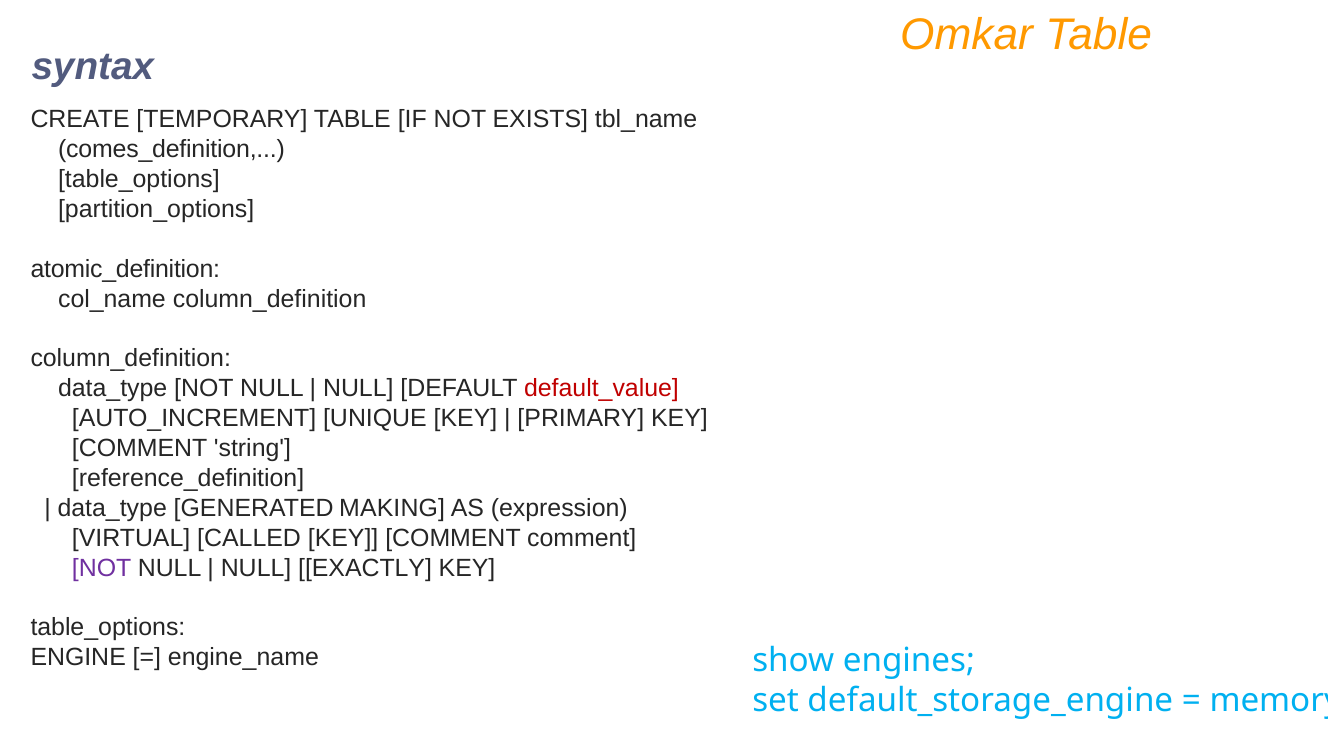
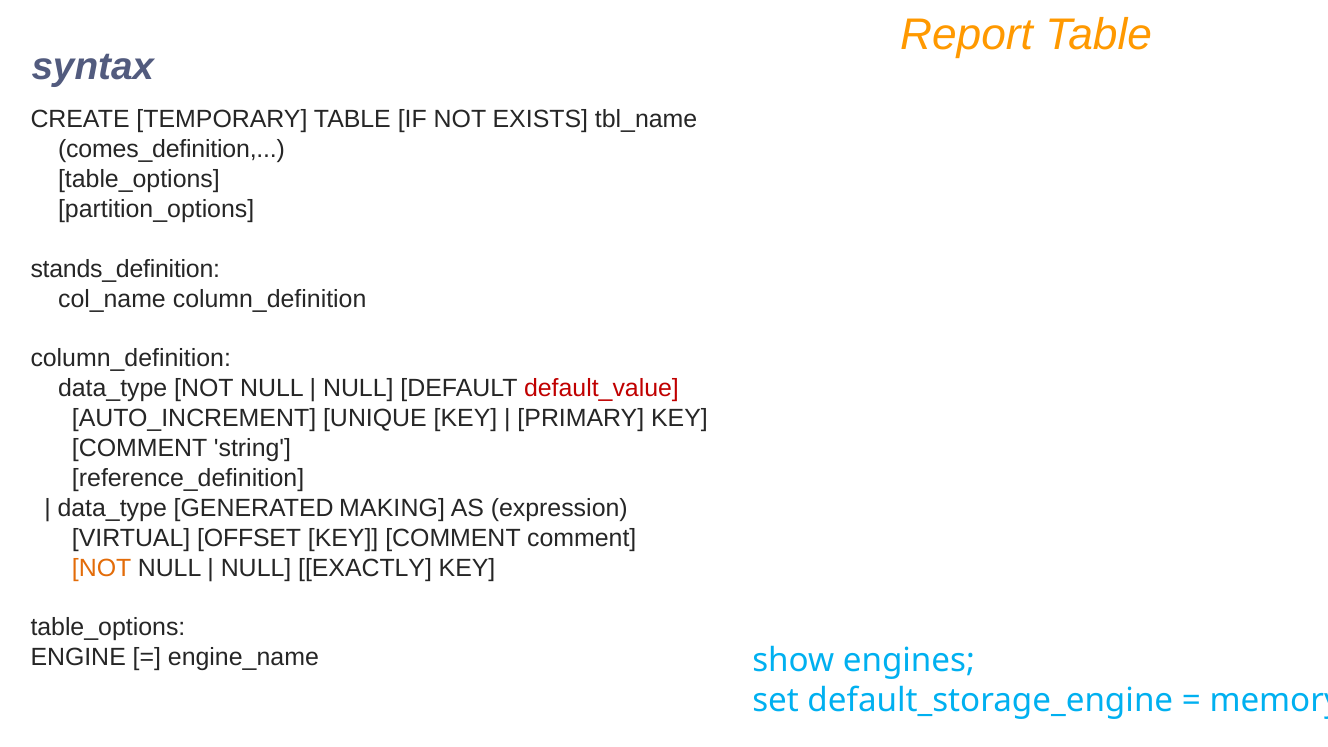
Omkar: Omkar -> Report (967, 35)
atomic_definition: atomic_definition -> stands_definition (125, 269)
CALLED: CALLED -> OFFSET (249, 538)
NOT colour: purple -> orange (102, 568)
